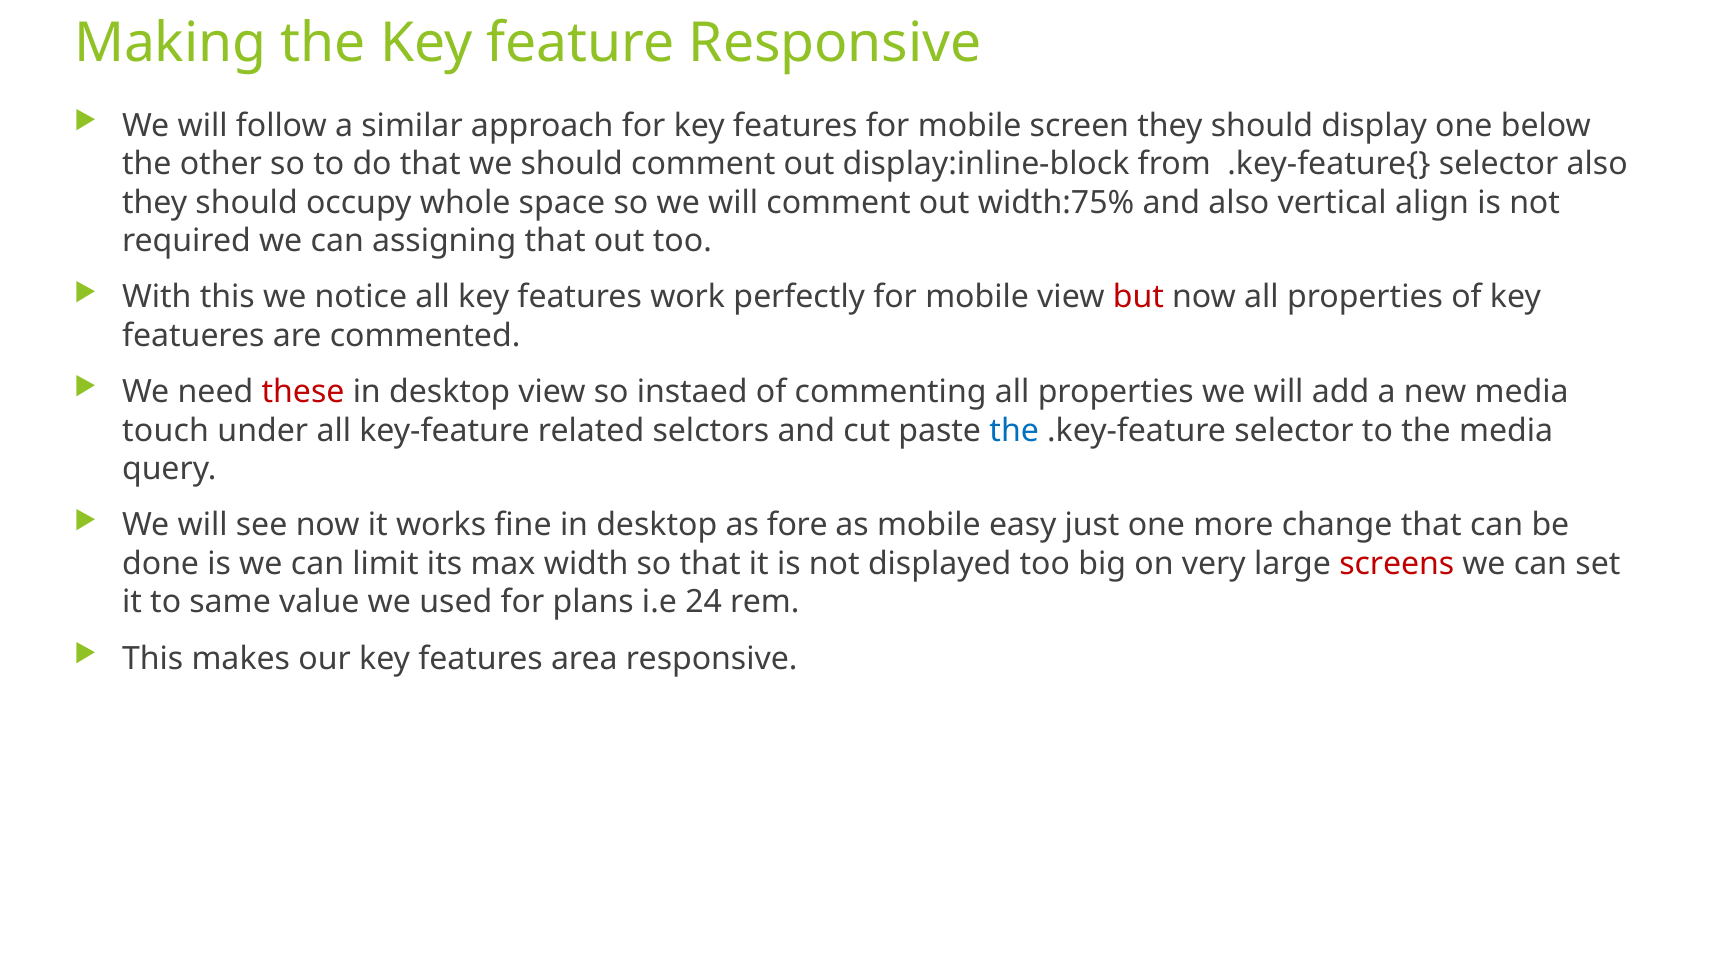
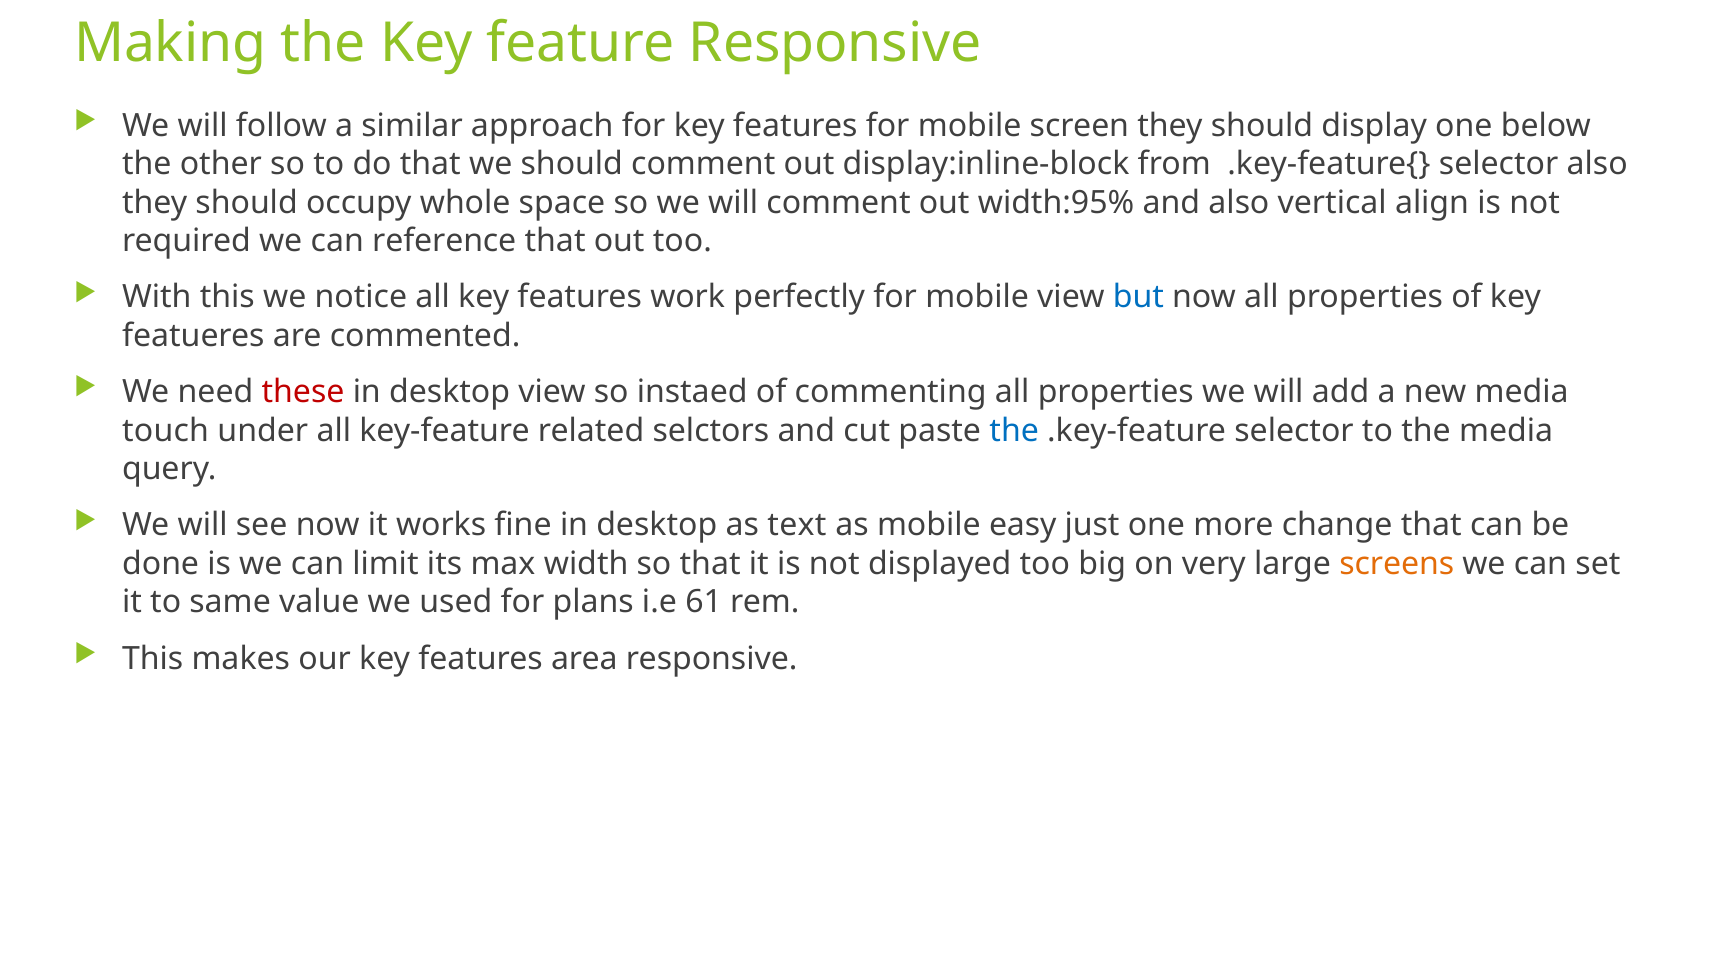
width:75%: width:75% -> width:95% (1056, 202)
assigning: assigning -> reference (444, 241)
but colour: red -> blue (1138, 297)
fore: fore -> text (797, 525)
screens colour: red -> orange (1397, 564)
24: 24 -> 61 (704, 602)
